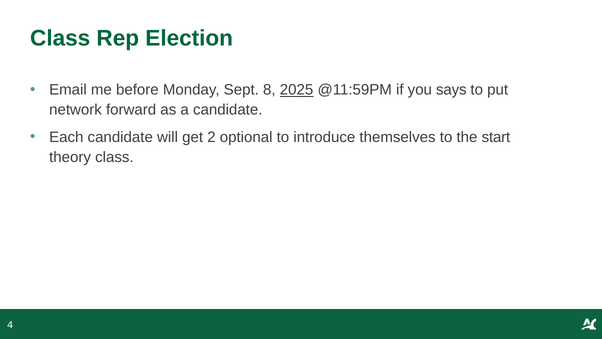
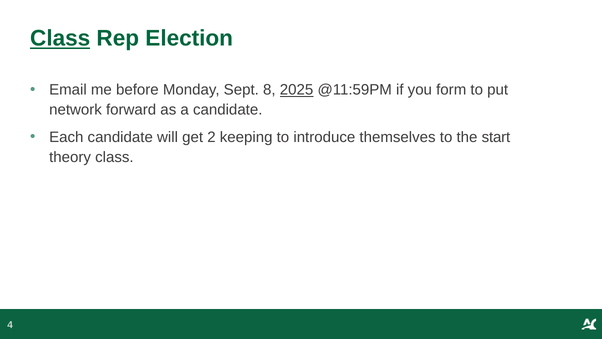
Class underline: none -> present (60, 38)
says: says -> form (451, 90)
optional: optional -> keeping (246, 137)
